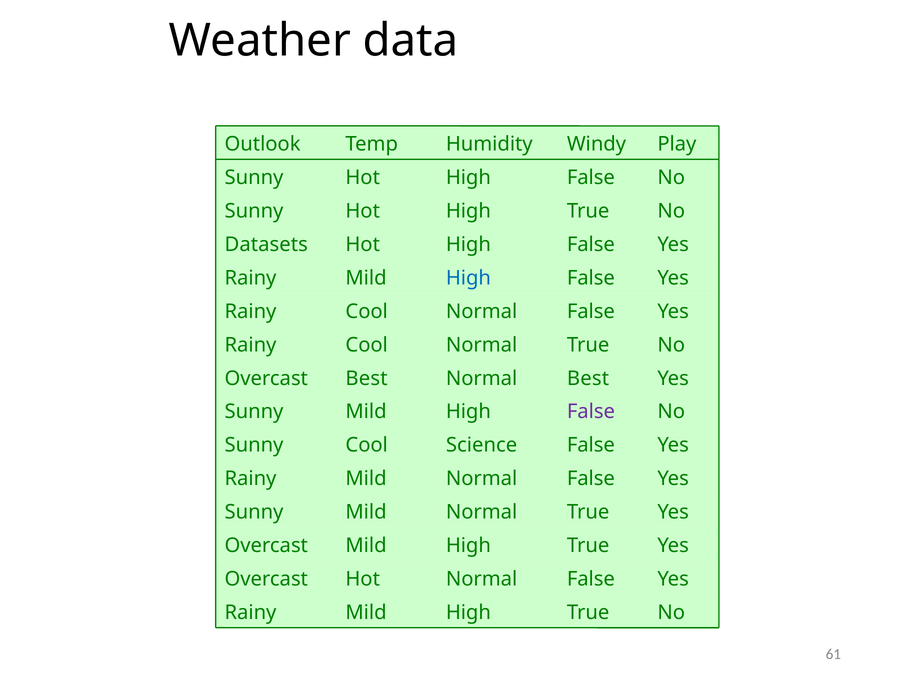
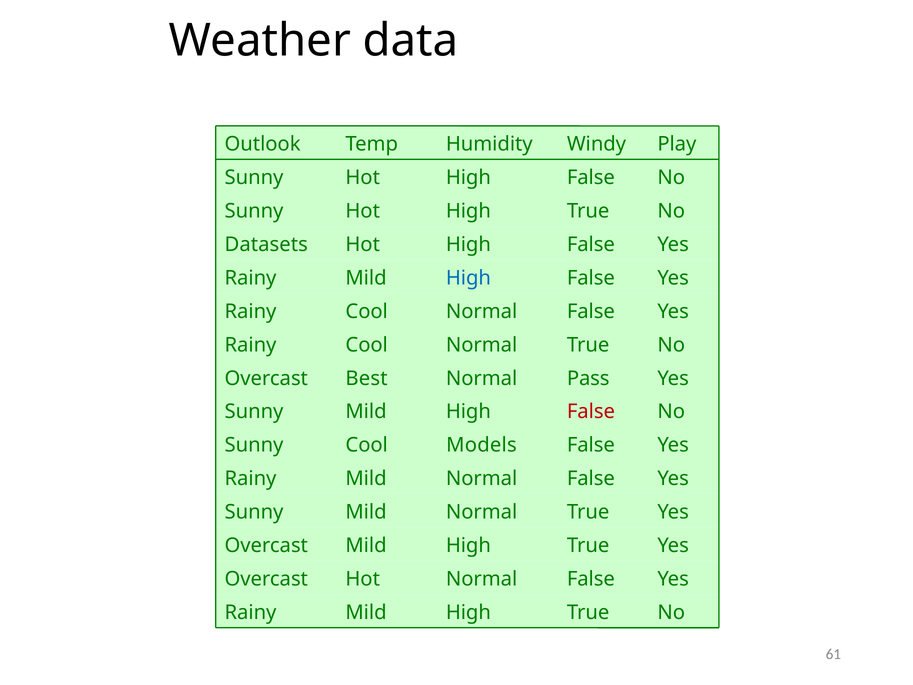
Best: Best -> Pass (588, 378)
False colour: purple -> red (591, 412)
Science: Science -> Models (481, 445)
